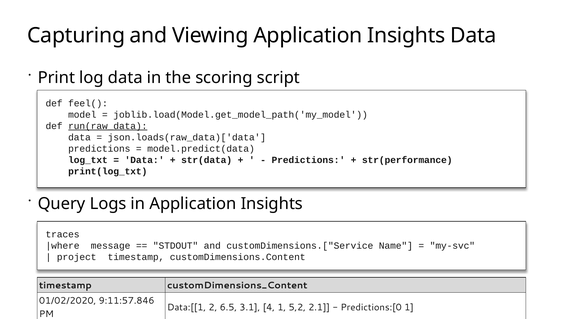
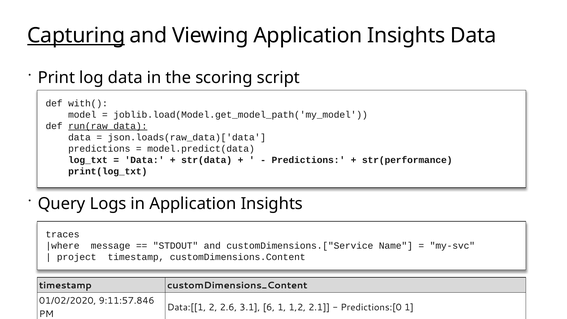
Capturing underline: none -> present (76, 36)
feel(: feel( -> with( (88, 103)
6.5: 6.5 -> 2.6 (228, 307)
4: 4 -> 6 (269, 307)
5,2: 5,2 -> 1,2 (297, 307)
